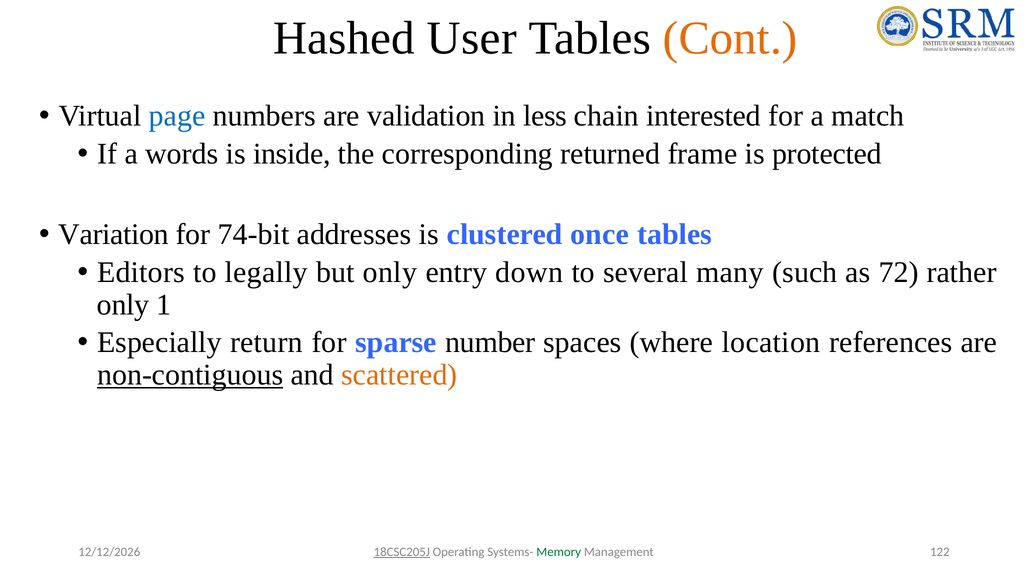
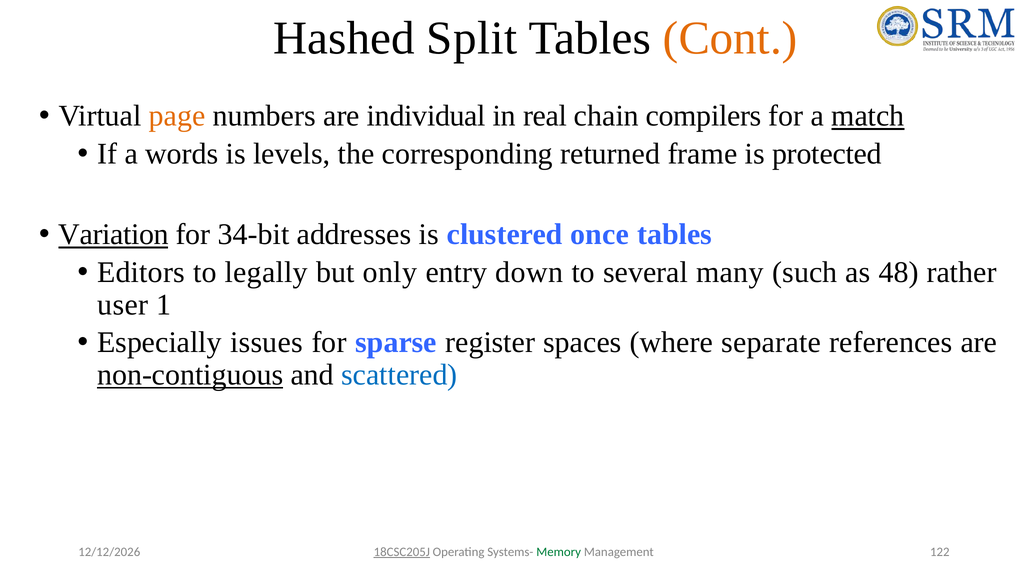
User: User -> Split (472, 38)
page colour: blue -> orange (177, 116)
validation: validation -> individual (426, 116)
less: less -> real (545, 116)
interested: interested -> compilers (704, 116)
match underline: none -> present (868, 116)
inside: inside -> levels (292, 154)
Variation underline: none -> present (114, 235)
74-bit: 74-bit -> 34-bit (254, 235)
72: 72 -> 48 (899, 272)
only: only -> user (123, 305)
return: return -> issues (266, 343)
number: number -> register (490, 343)
location: location -> separate (771, 343)
scattered colour: orange -> blue (399, 375)
